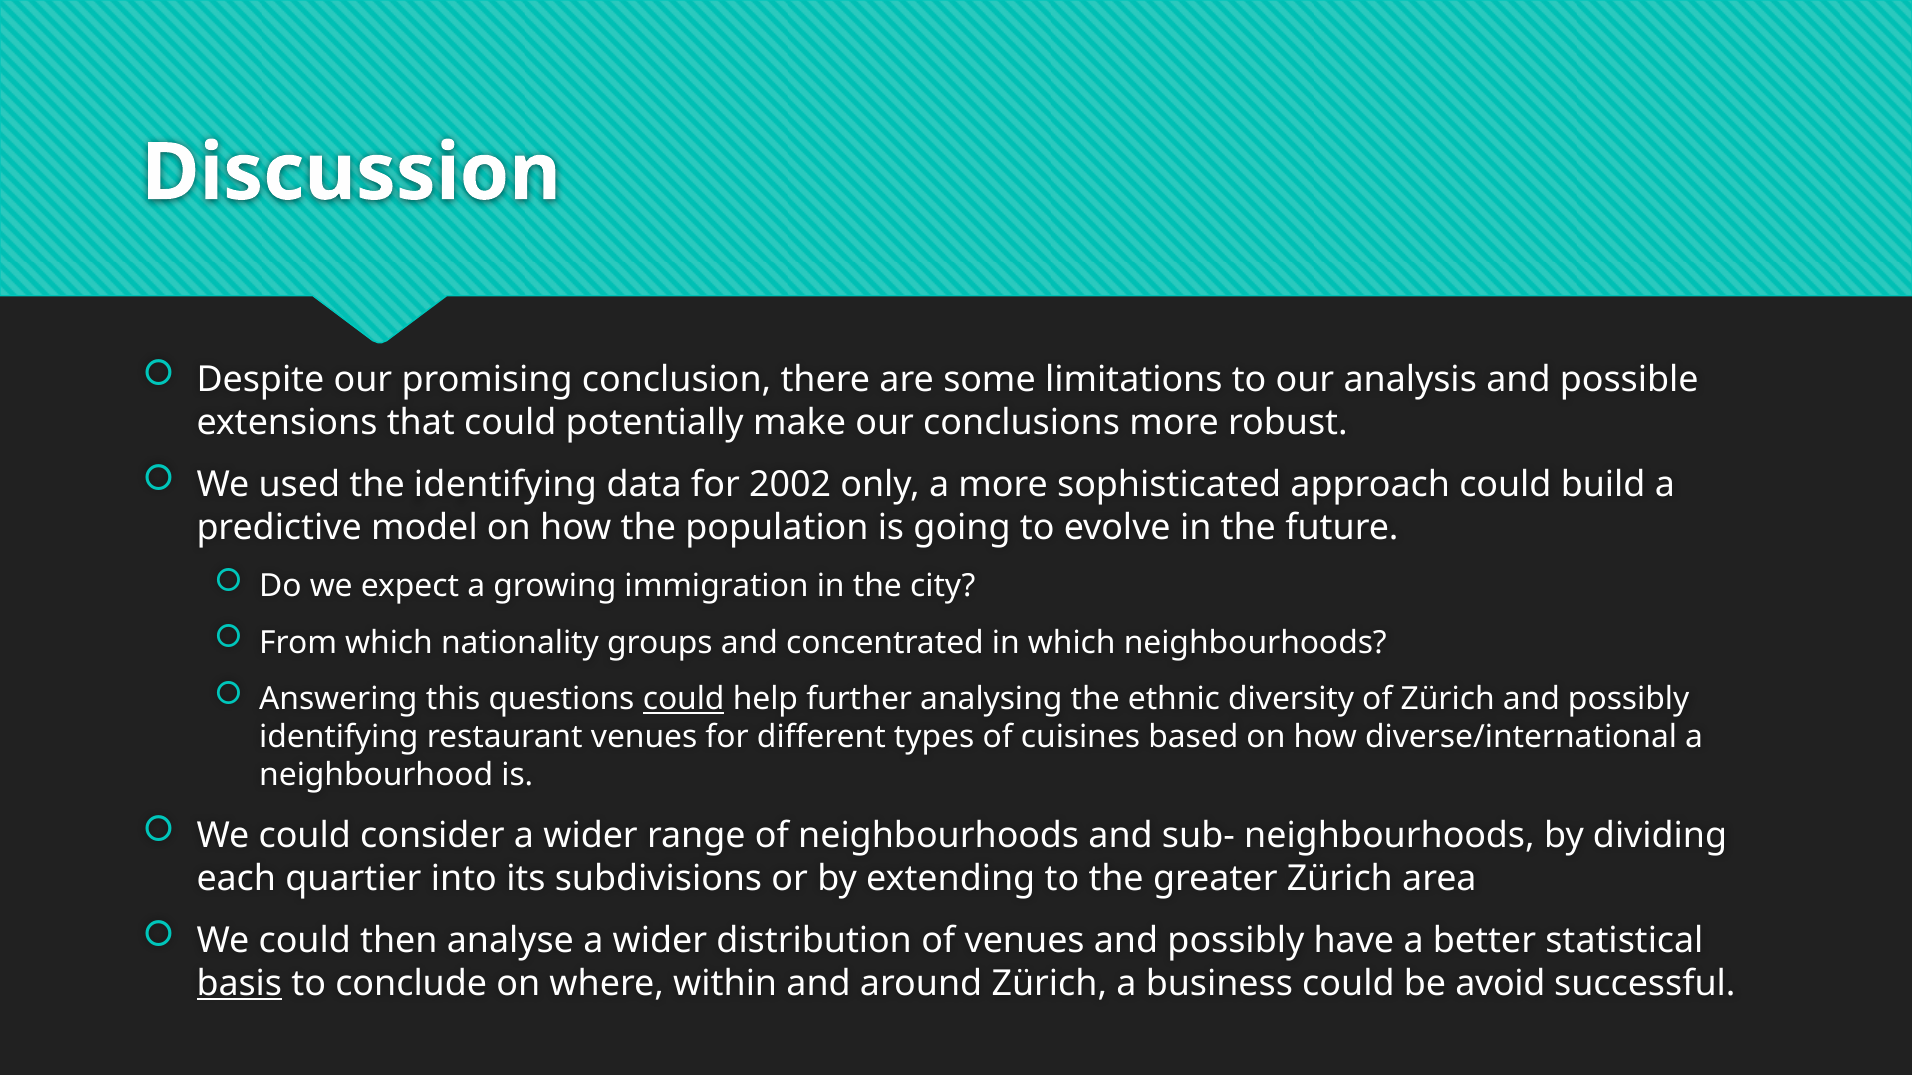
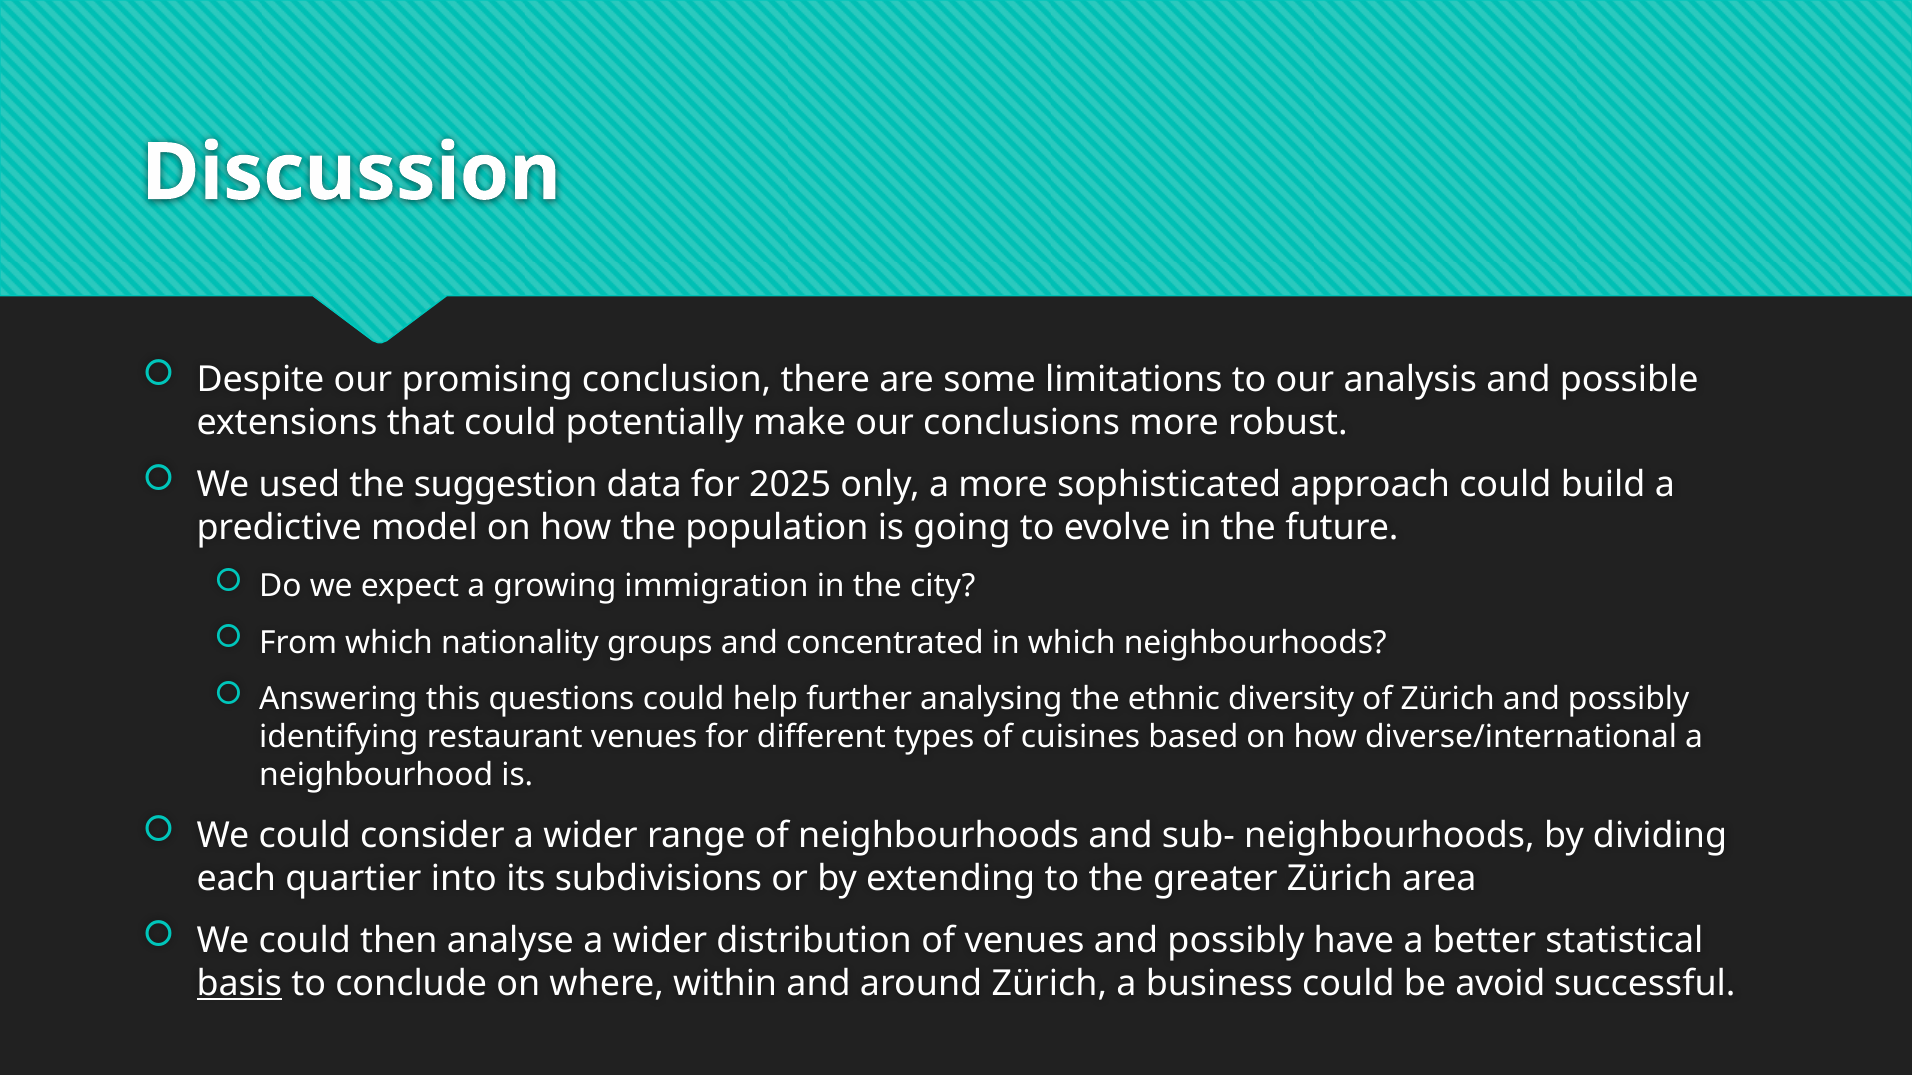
the identifying: identifying -> suggestion (506, 485)
2002: 2002 -> 2025 (790, 485)
could underline: present -> none (684, 699)
